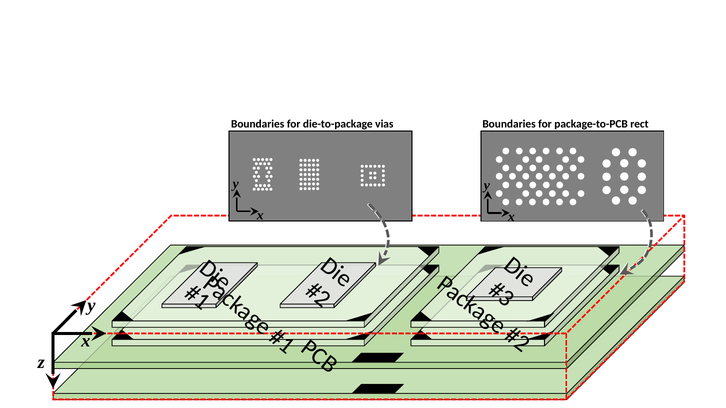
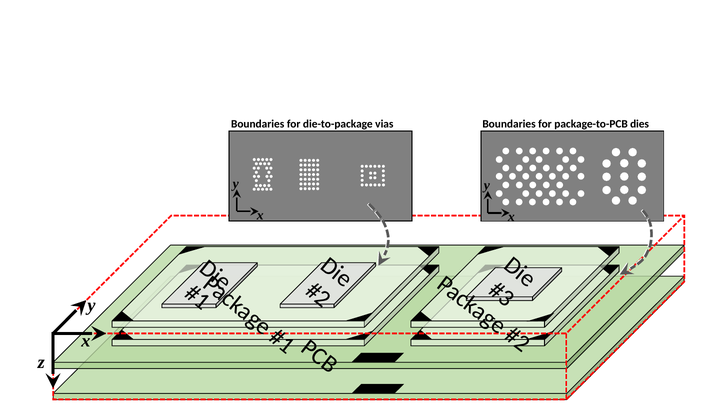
rect: rect -> dies (640, 124)
